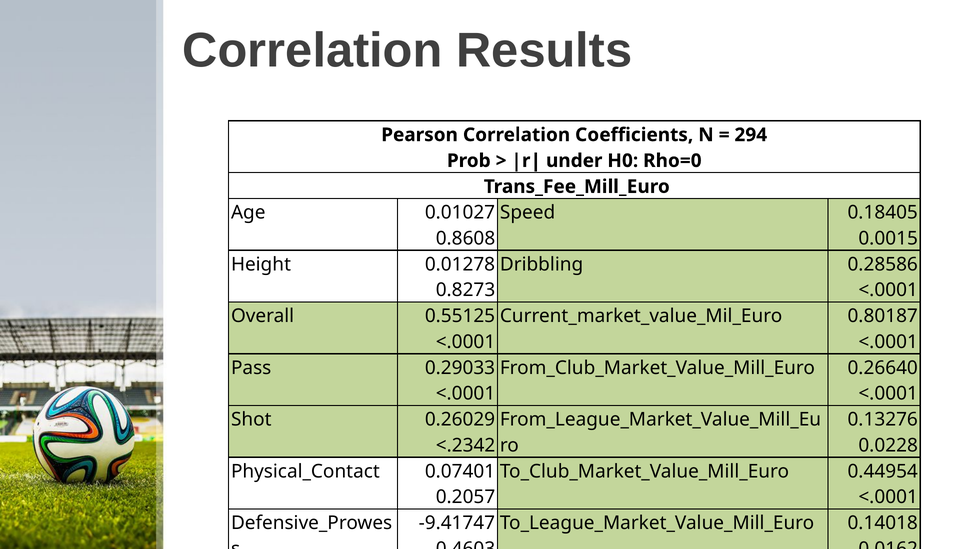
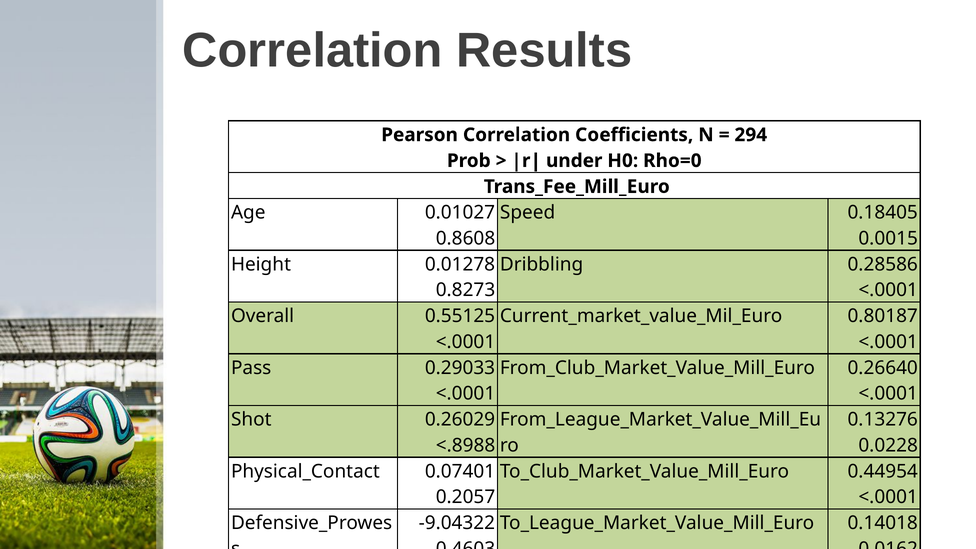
<.2342: <.2342 -> <.8988 (466, 445)
-9.41747: -9.41747 -> -9.04322 (457, 523)
